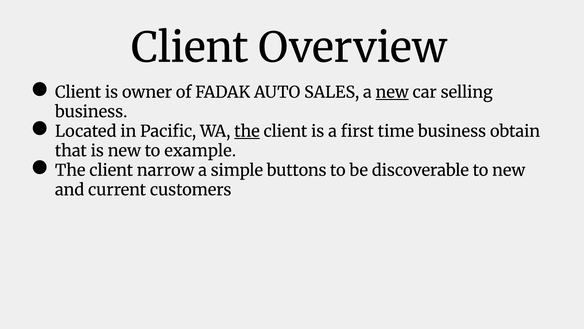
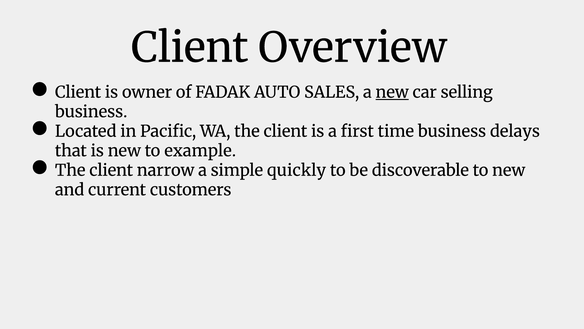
the underline: present -> none (247, 131)
obtain: obtain -> delays (515, 131)
buttons: buttons -> quickly (296, 170)
